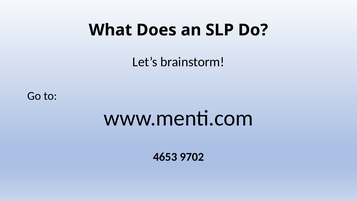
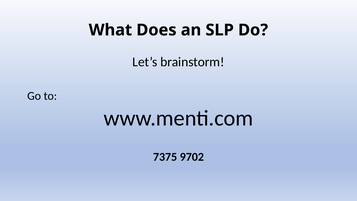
4653: 4653 -> 7375 (165, 157)
